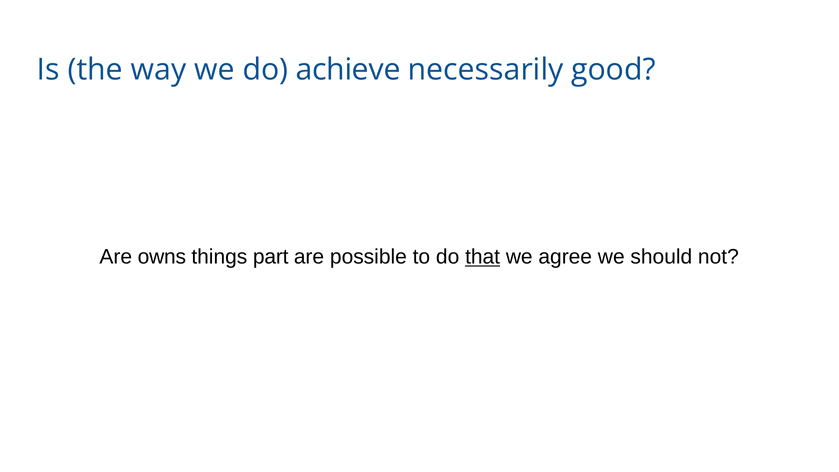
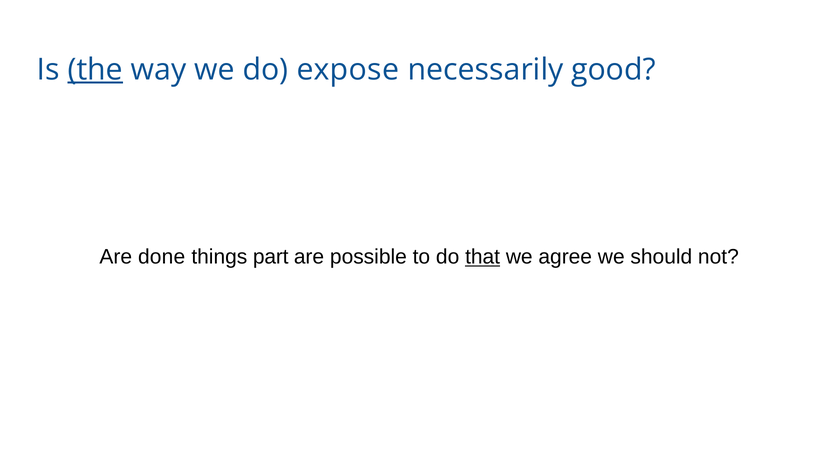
the underline: none -> present (95, 70)
achieve: achieve -> expose (348, 70)
owns: owns -> done (162, 257)
